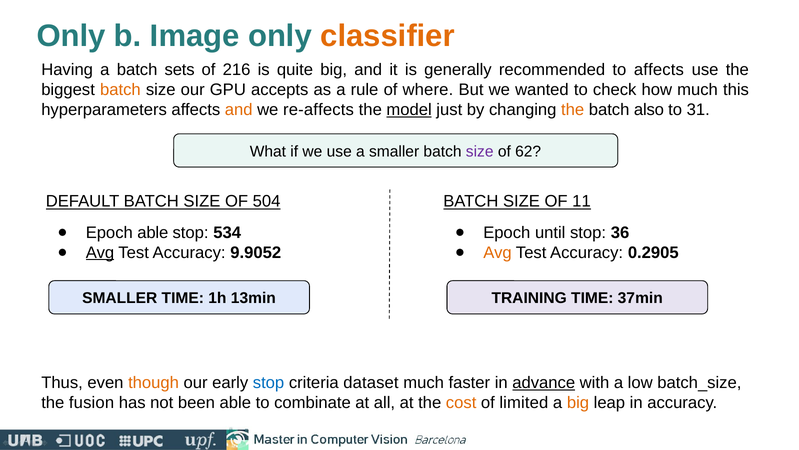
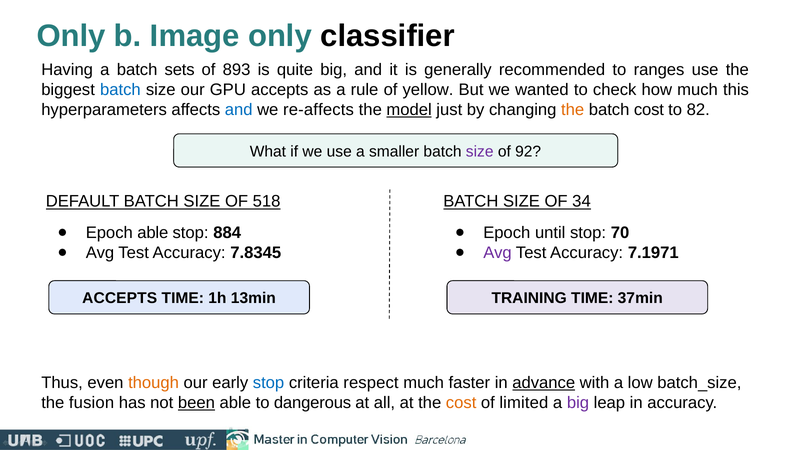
classifier colour: orange -> black (388, 36)
216: 216 -> 893 (237, 70)
to affects: affects -> ranges (659, 70)
batch colour: orange -> blue (120, 90)
where: where -> yellow (428, 90)
and colour: orange -> blue (239, 110)
batch also: also -> cost (649, 110)
31: 31 -> 82 (698, 110)
62: 62 -> 92 (528, 151)
504: 504 -> 518 (267, 201)
11: 11 -> 34 (581, 201)
534: 534 -> 884 (227, 232)
36: 36 -> 70 (620, 232)
Avg underline: present -> none (100, 252)
9.9052: 9.9052 -> 7.8345 (256, 252)
Avg colour: orange -> purple (497, 252)
0.2905: 0.2905 -> 7.1971 (653, 252)
SMALLER: SMALLER -> ACCEPTS (120, 298)
dataset: dataset -> respect (371, 382)
been underline: none -> present (196, 402)
combinate: combinate -> dangerous (313, 402)
big colour: orange -> purple (578, 402)
